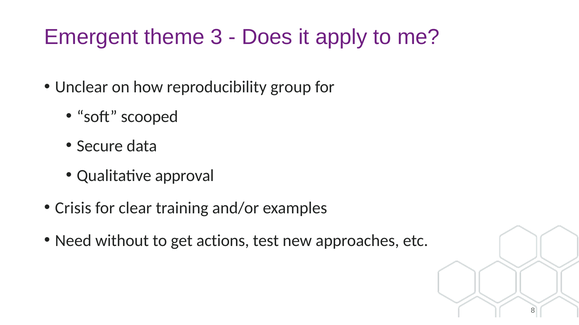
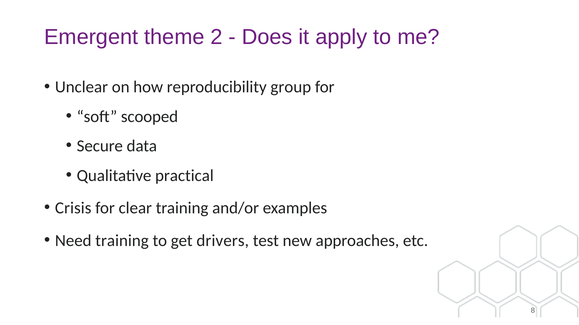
3: 3 -> 2 (217, 37)
approval: approval -> practical (184, 176)
Need without: without -> training (122, 241)
actions: actions -> drivers (223, 241)
